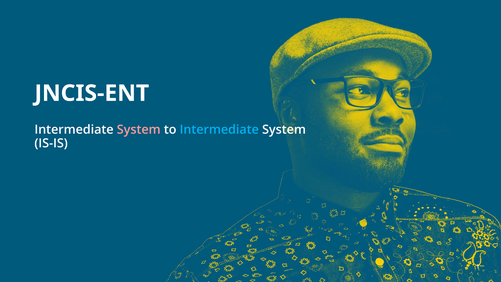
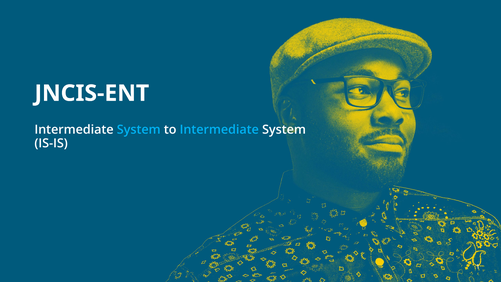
System colour: pink -> light blue (139, 130)
